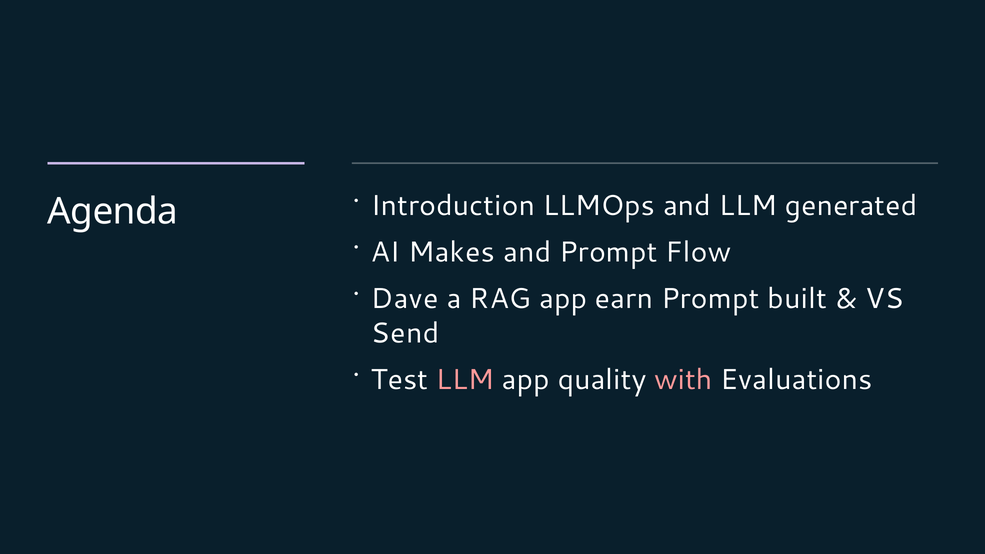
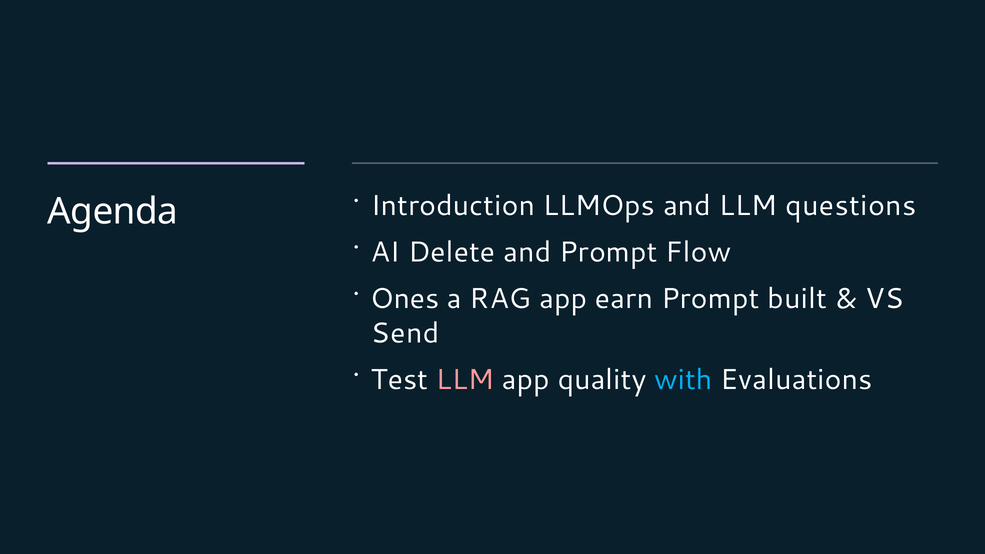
generated: generated -> questions (851, 206)
Makes: Makes -> Delete (452, 252)
Dave: Dave -> Ones (405, 299)
with colour: pink -> light blue (683, 380)
